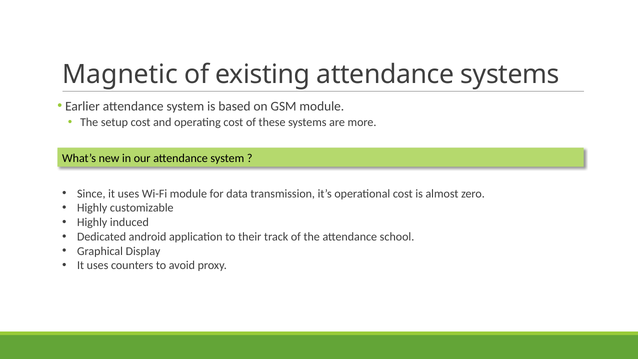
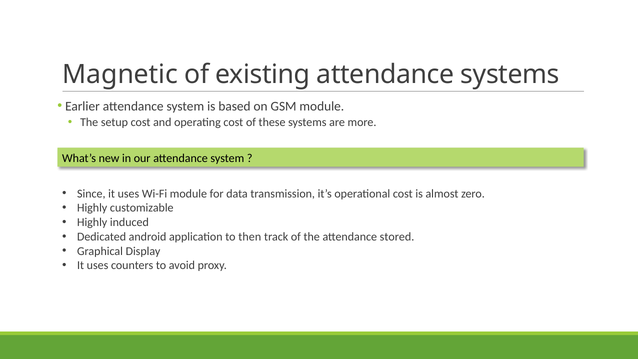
their: their -> then (250, 237)
school: school -> stored (397, 237)
